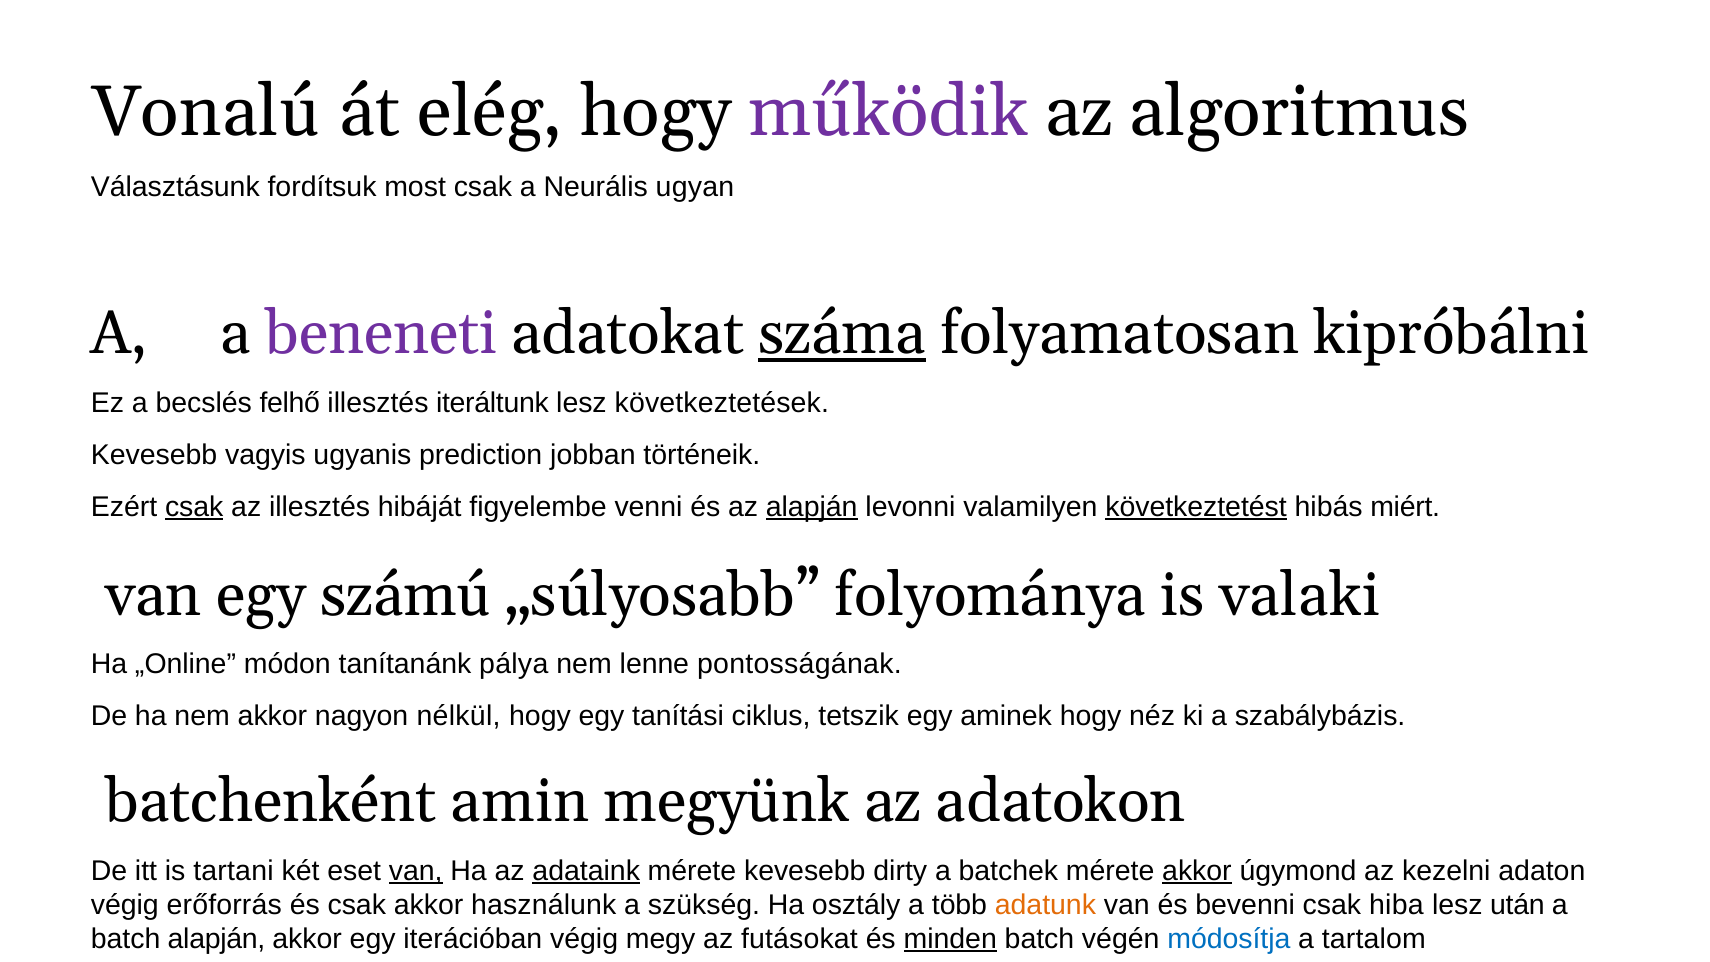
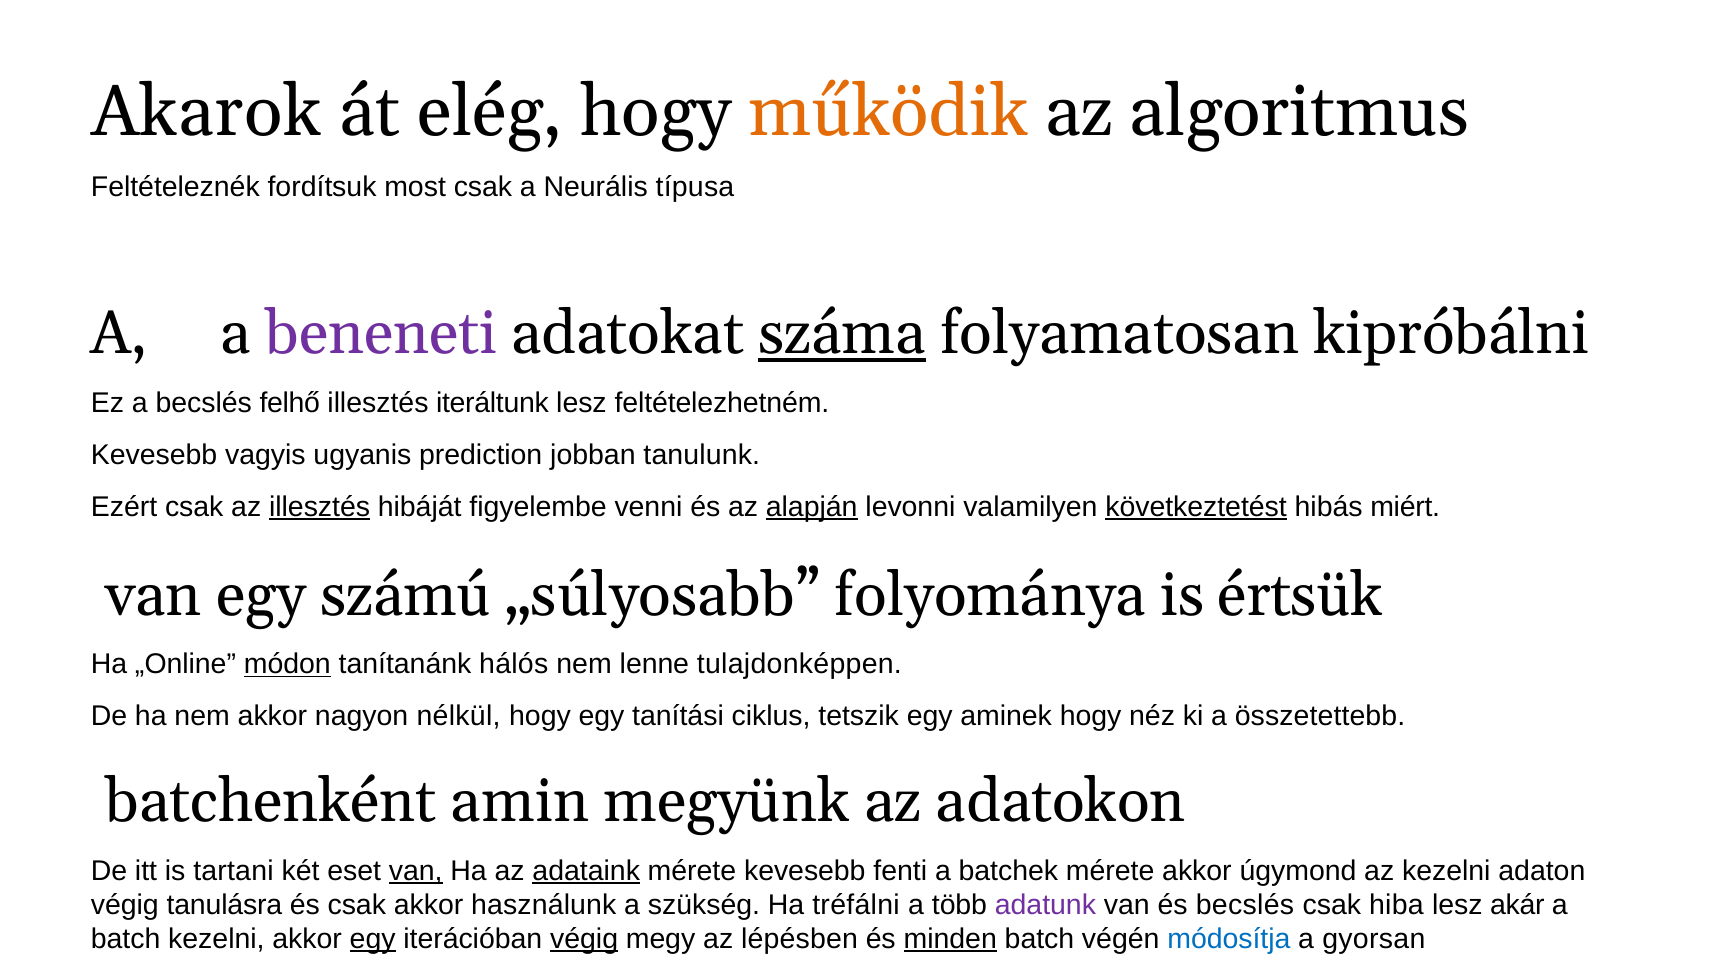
Vonalú: Vonalú -> Akarok (207, 112)
működik colour: purple -> orange (888, 112)
Választásunk: Választásunk -> Feltételeznék (175, 187)
ugyan: ugyan -> típusa (695, 187)
következtetések: következtetések -> feltételezhetném (722, 403)
történeik: történeik -> tanulunk (702, 455)
csak underline: present -> none (194, 507)
illesztés underline: none -> present (320, 507)
valaki: valaki -> értsük (1300, 595)
módon underline: none -> present (287, 664)
pálya: pálya -> hálós (514, 664)
pontosságának: pontosságának -> tulajdonképpen (799, 664)
szabálybázis: szabálybázis -> összetettebb (1320, 716)
dirty: dirty -> fenti (900, 871)
akkor underline: present -> none (1197, 871)
erőforrás: erőforrás -> tanulásra (224, 905)
osztály: osztály -> tréfálni (856, 905)
adatunk colour: orange -> purple (1045, 905)
és bevenni: bevenni -> becslés (1245, 905)
után: után -> akár (1517, 905)
batch alapján: alapján -> kezelni (216, 939)
egy underline: none -> present (373, 939)
végig underline: none -> present (584, 939)
futásokat: futásokat -> lépésben (799, 939)
tartalom: tartalom -> gyorsan (1374, 939)
